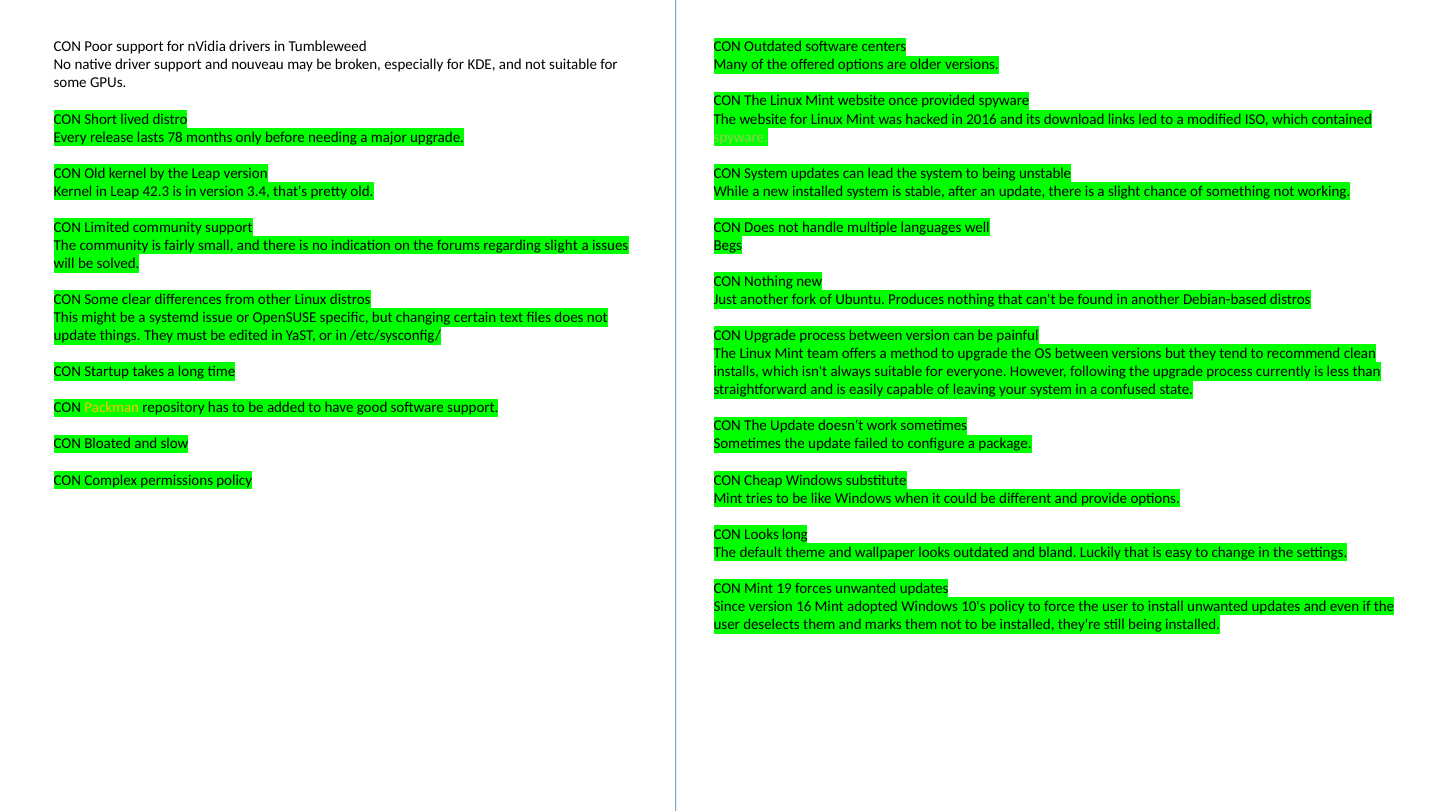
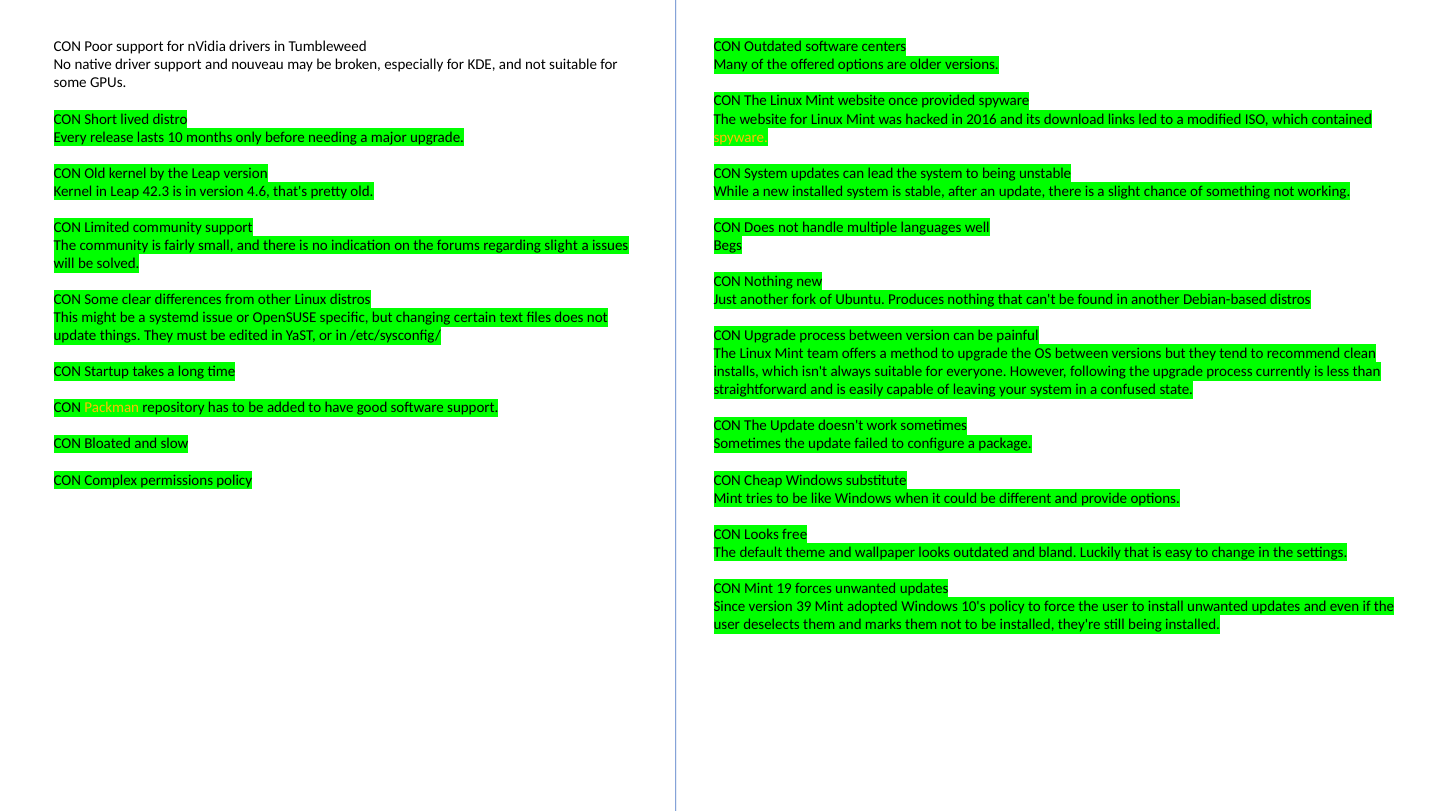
78: 78 -> 10 (175, 137)
spyware colour: light green -> yellow (741, 137)
3.4: 3.4 -> 4.6 (259, 191)
Looks long: long -> free (795, 534)
16: 16 -> 39 (804, 606)
